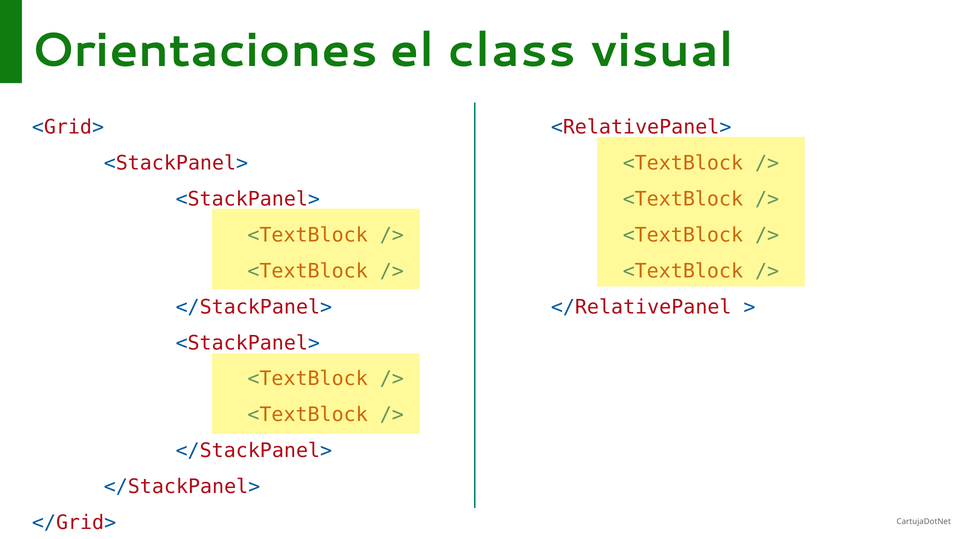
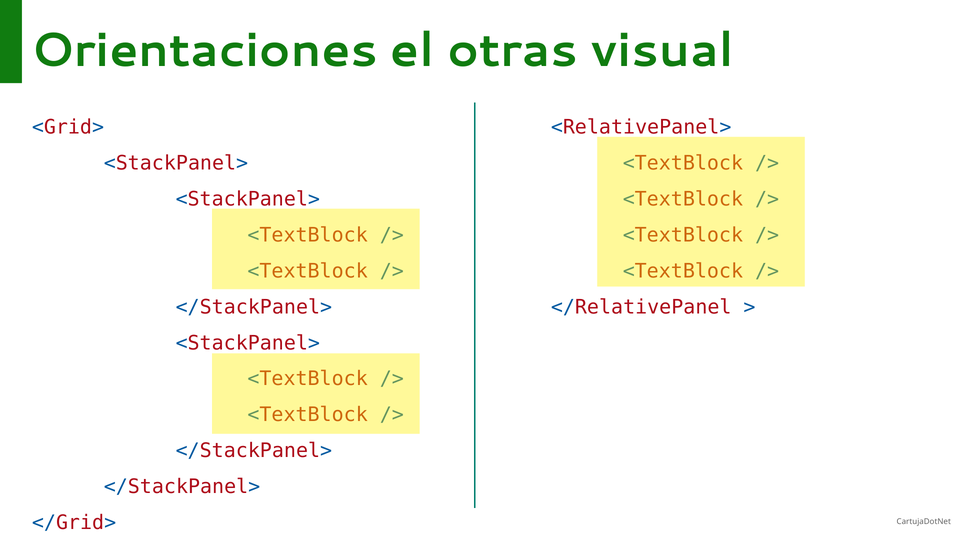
class: class -> otras (512, 50)
